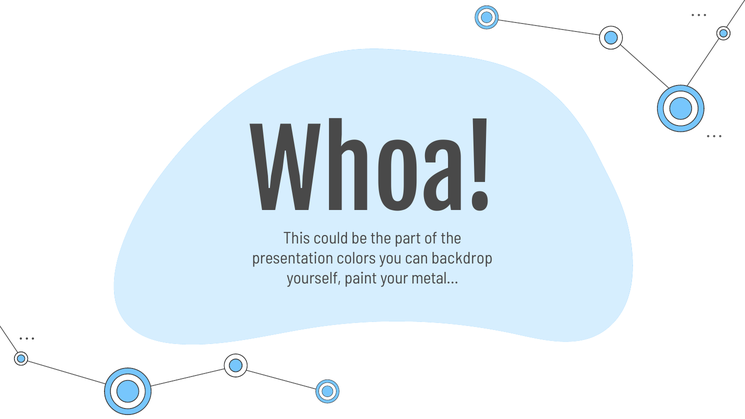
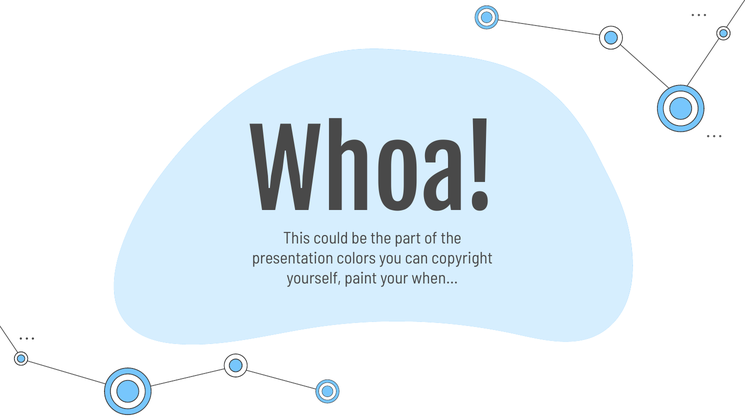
backdrop: backdrop -> copyright (462, 258)
metal…: metal… -> when… (435, 278)
